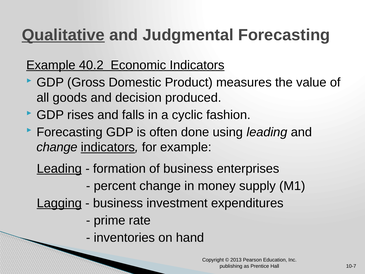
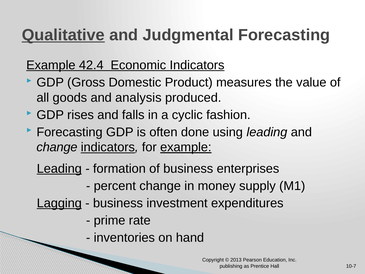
40.2: 40.2 -> 42.4 (91, 65)
decision: decision -> analysis (138, 98)
example underline: none -> present (186, 147)
